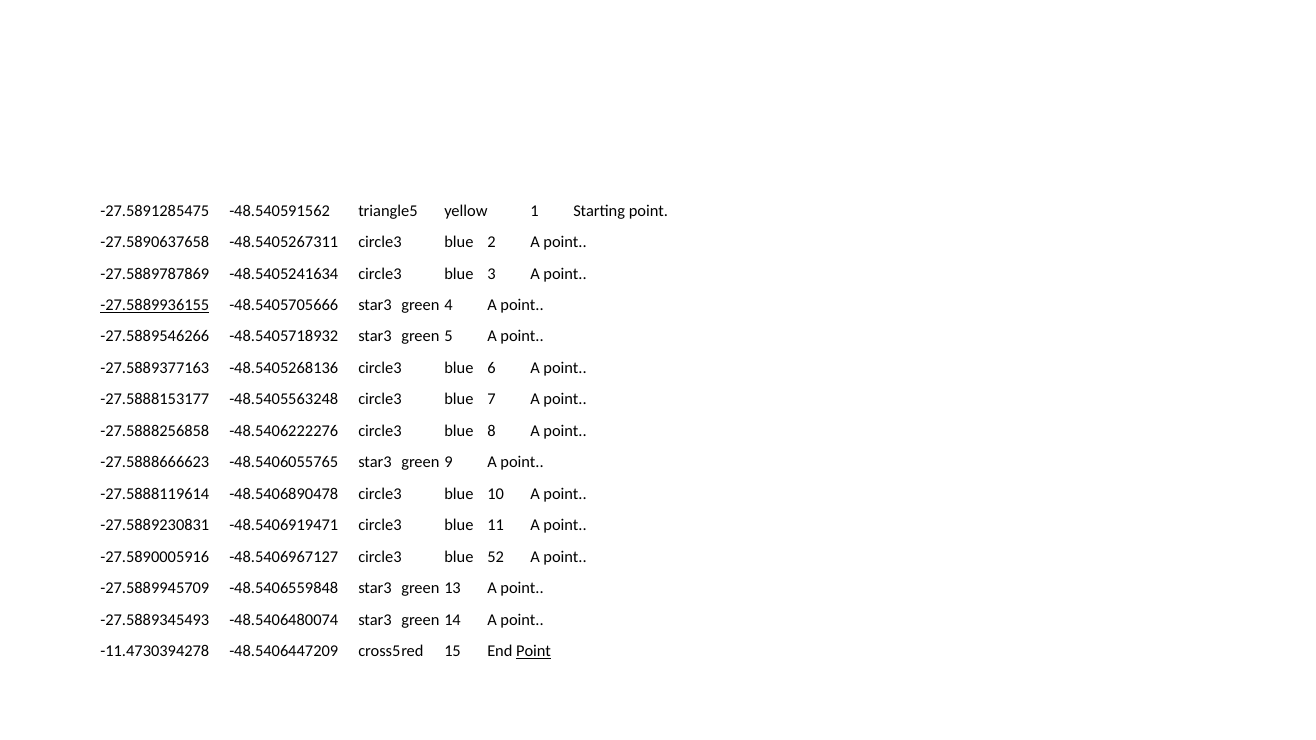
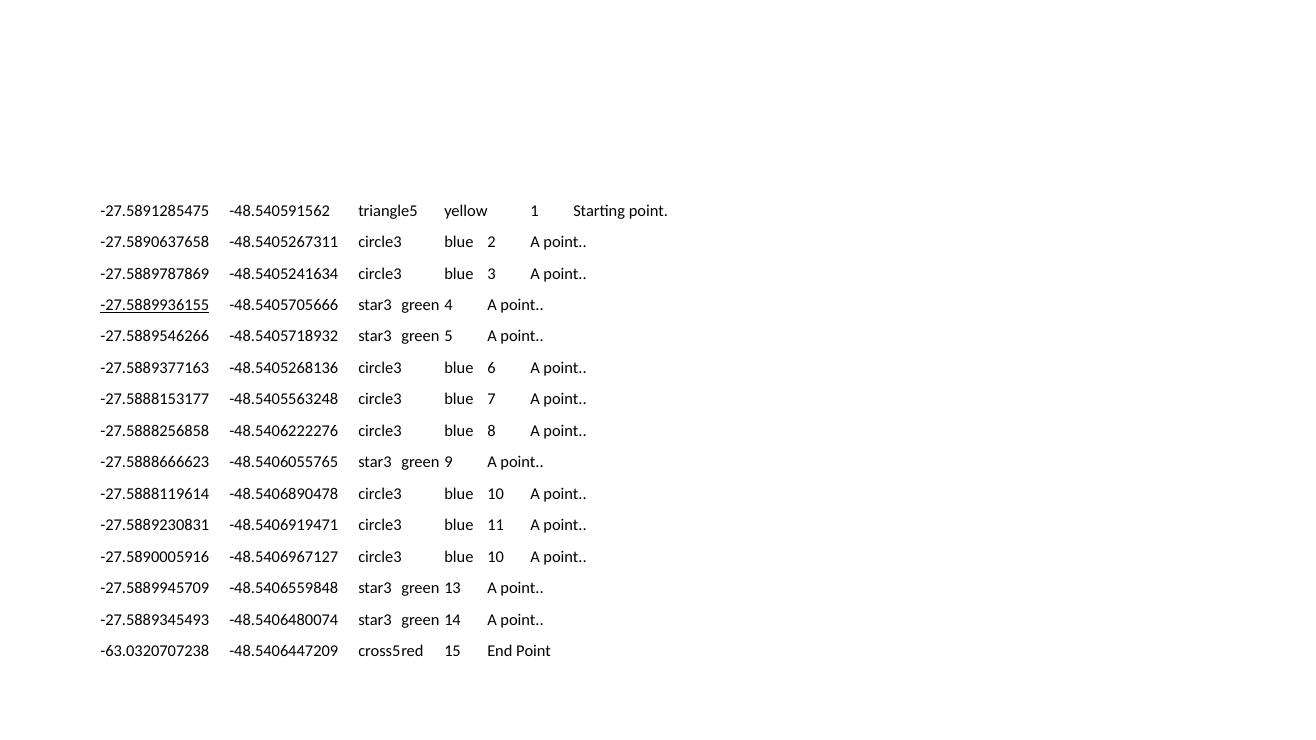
-48.5406967127 circle3 blue 52: 52 -> 10 (496, 557)
-11.4730394278: -11.4730394278 -> -63.0320707238 (155, 651)
Point underline: present -> none (534, 651)
